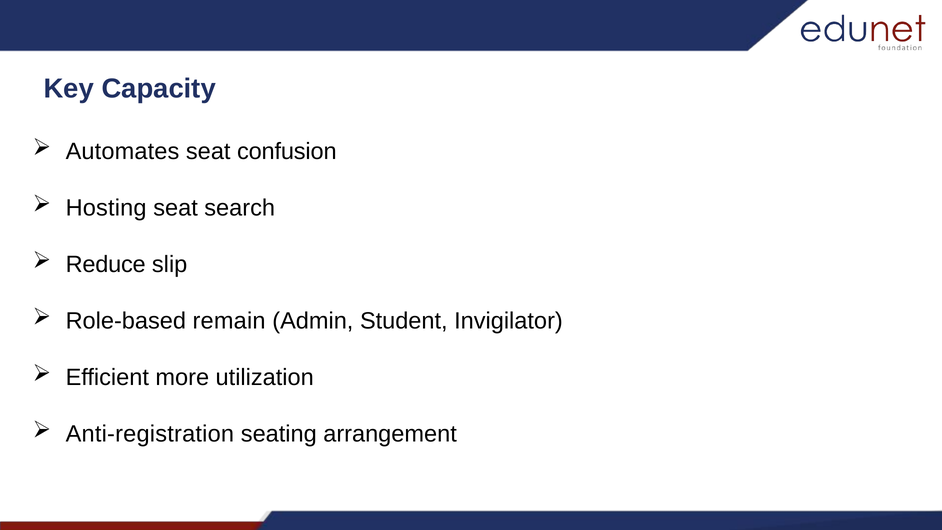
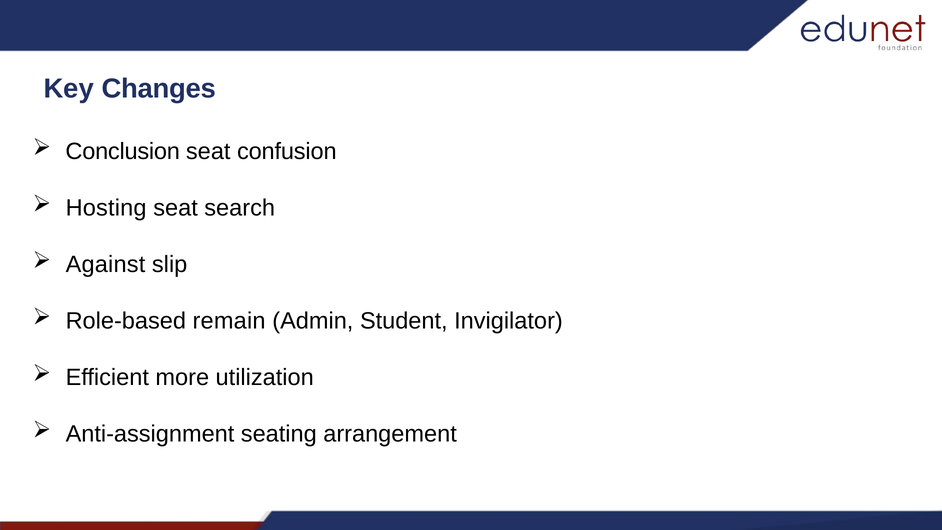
Capacity: Capacity -> Changes (159, 88)
Automates: Automates -> Conclusion (123, 151)
Reduce: Reduce -> Against (105, 264)
Anti-registration: Anti-registration -> Anti-assignment (150, 434)
